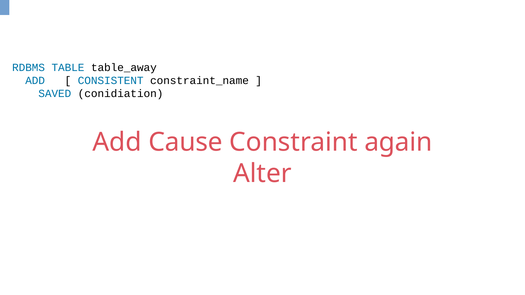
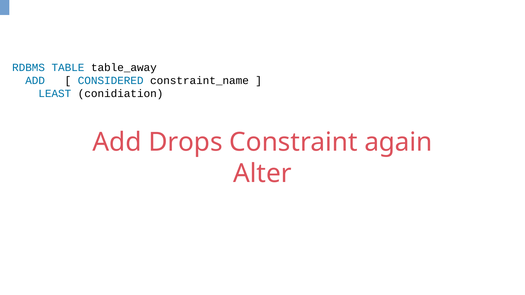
CONSISTENT: CONSISTENT -> CONSIDERED (111, 81)
SAVED: SAVED -> LEAST (55, 94)
Cause: Cause -> Drops (185, 142)
